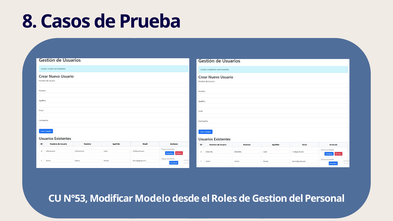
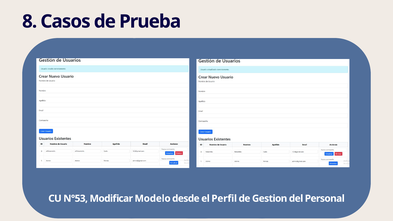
Roles: Roles -> Perfil (224, 199)
